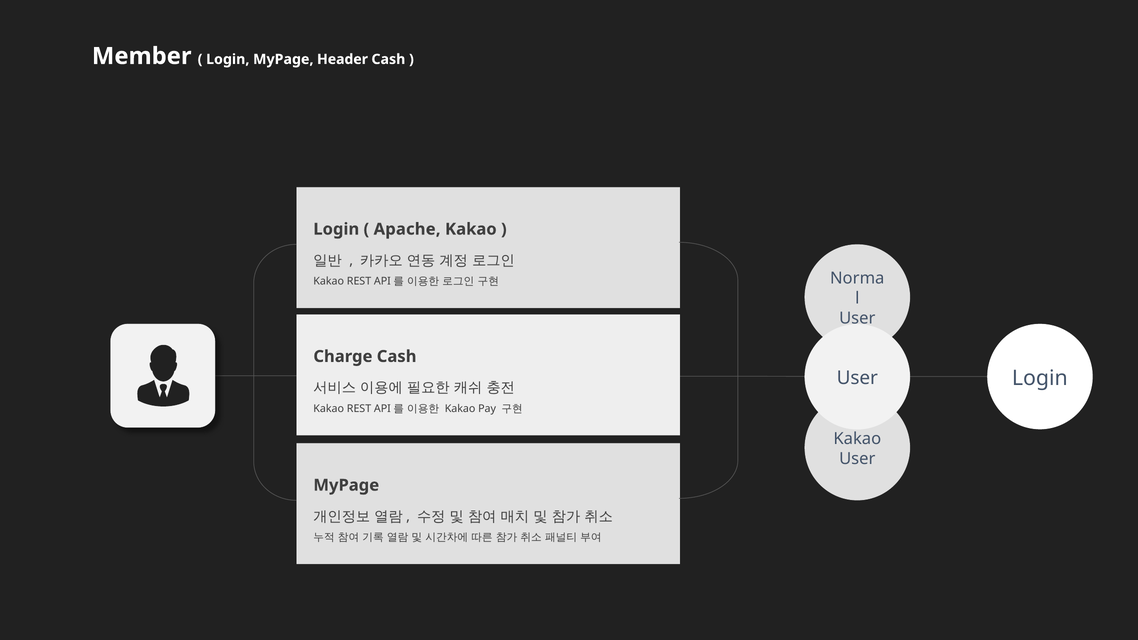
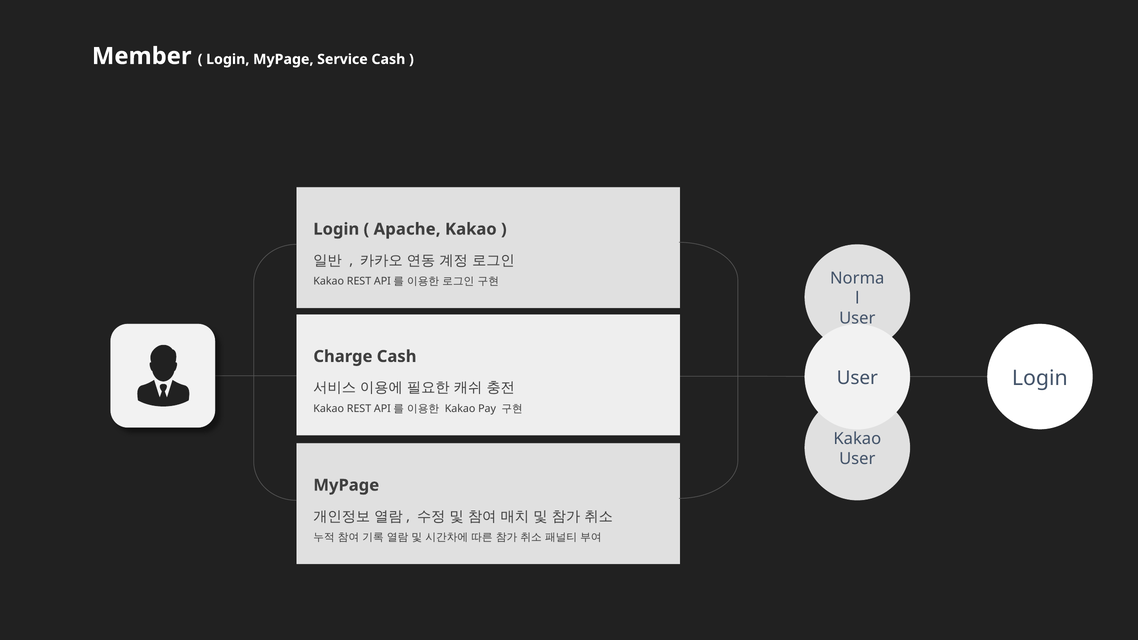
Header: Header -> Service (342, 59)
